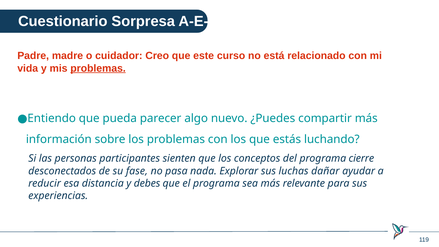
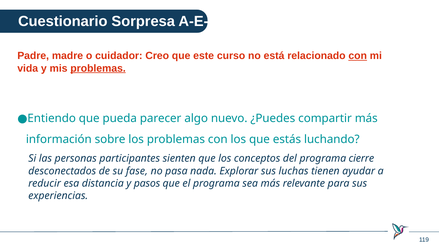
con underline: none -> present (358, 56)
dañar: dañar -> tienen (325, 171)
debes: debes -> pasos (147, 183)
